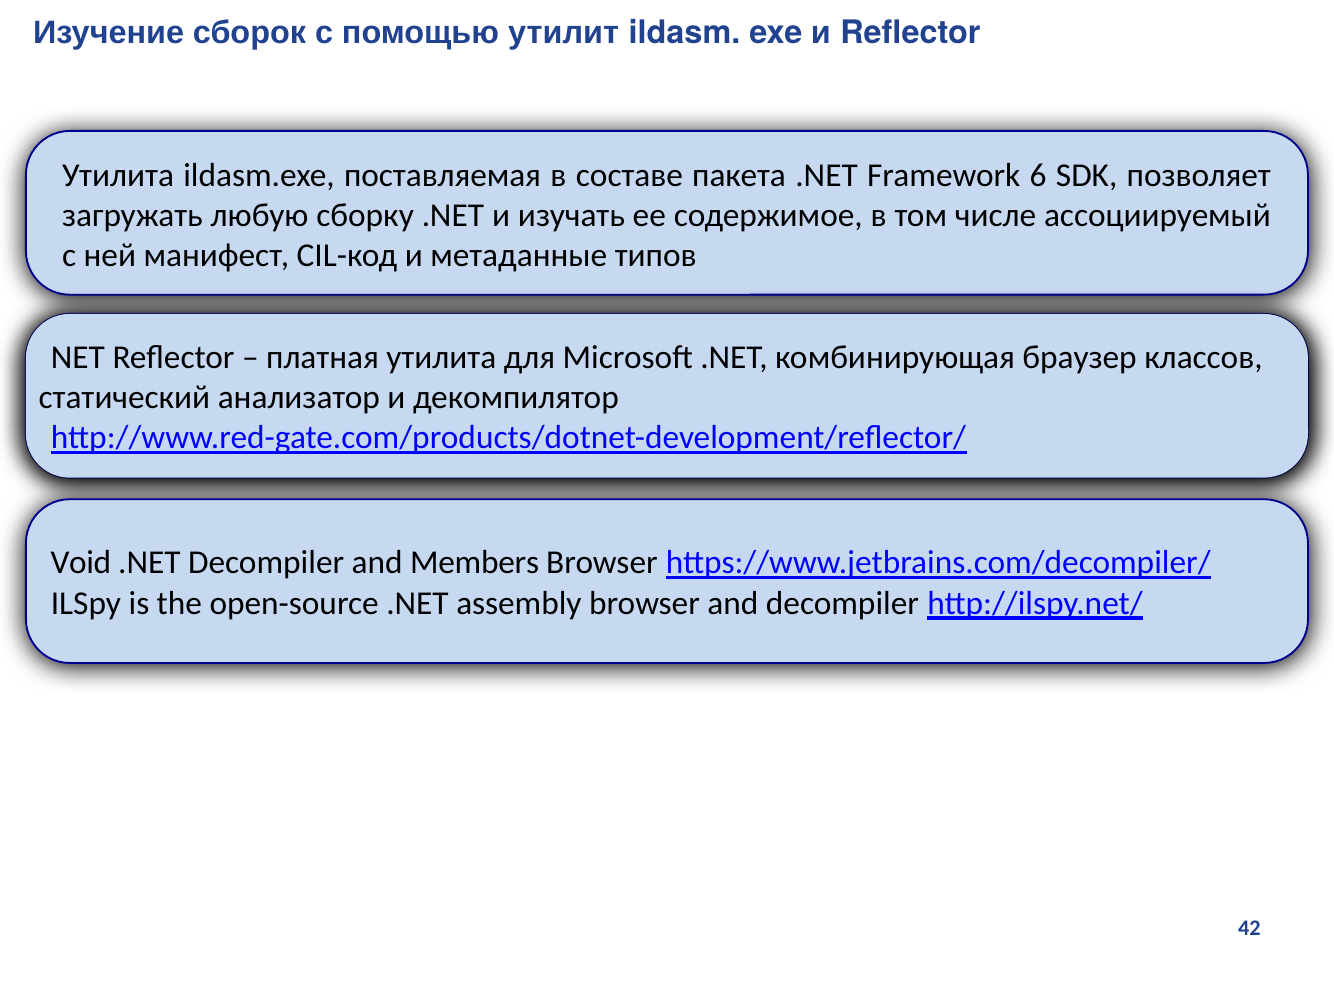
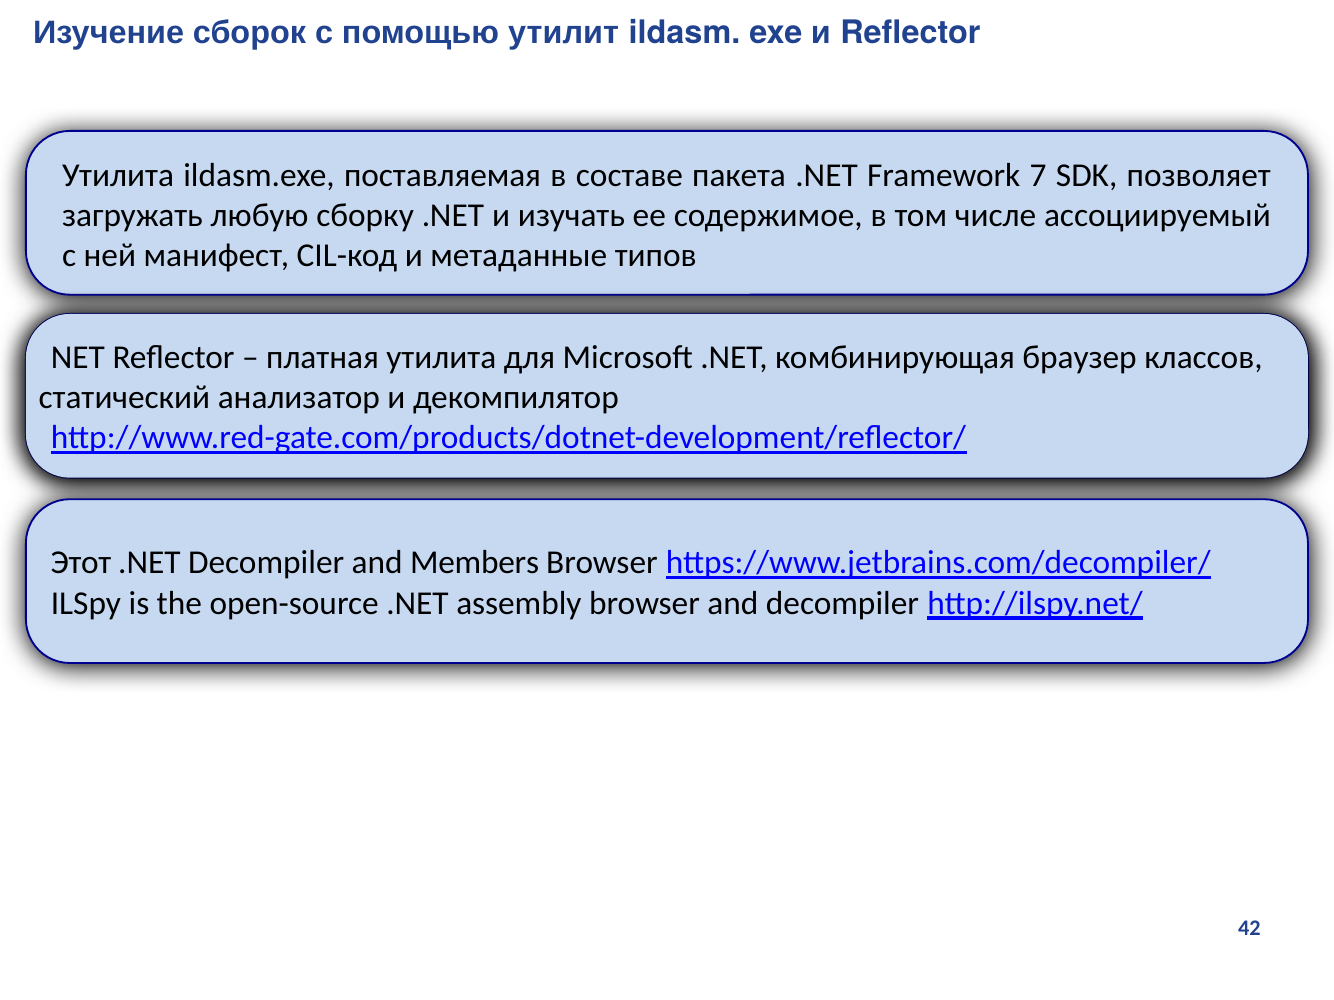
6: 6 -> 7 (1038, 175)
Void: Void -> Этот (81, 563)
